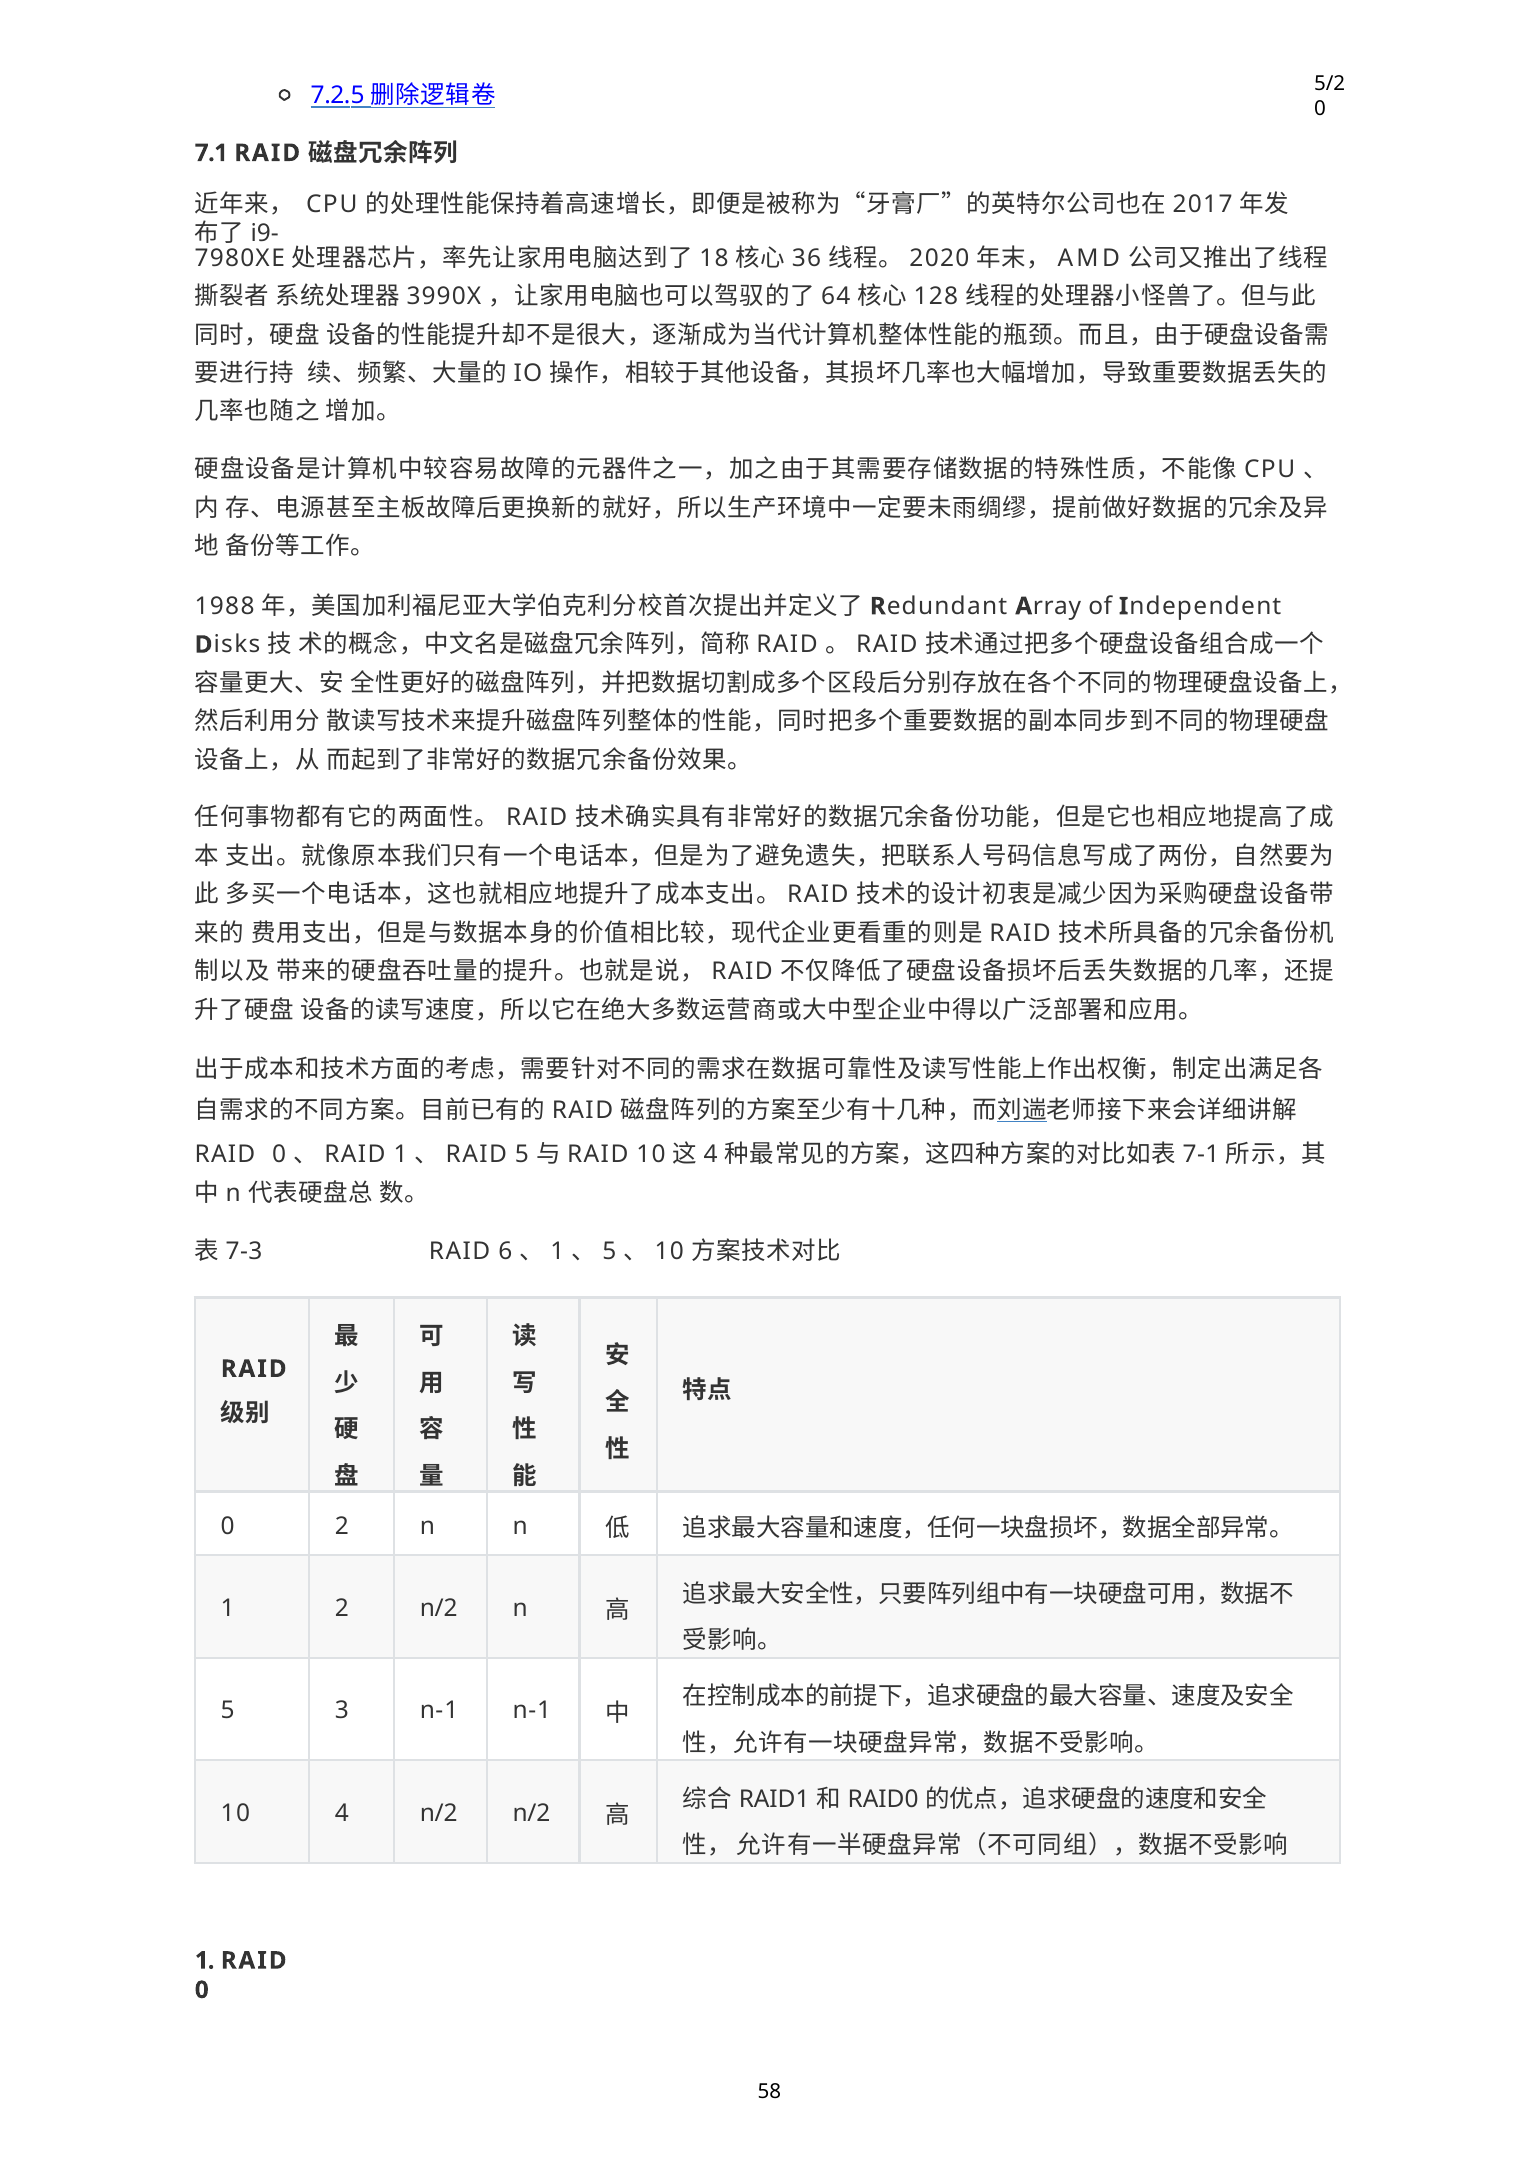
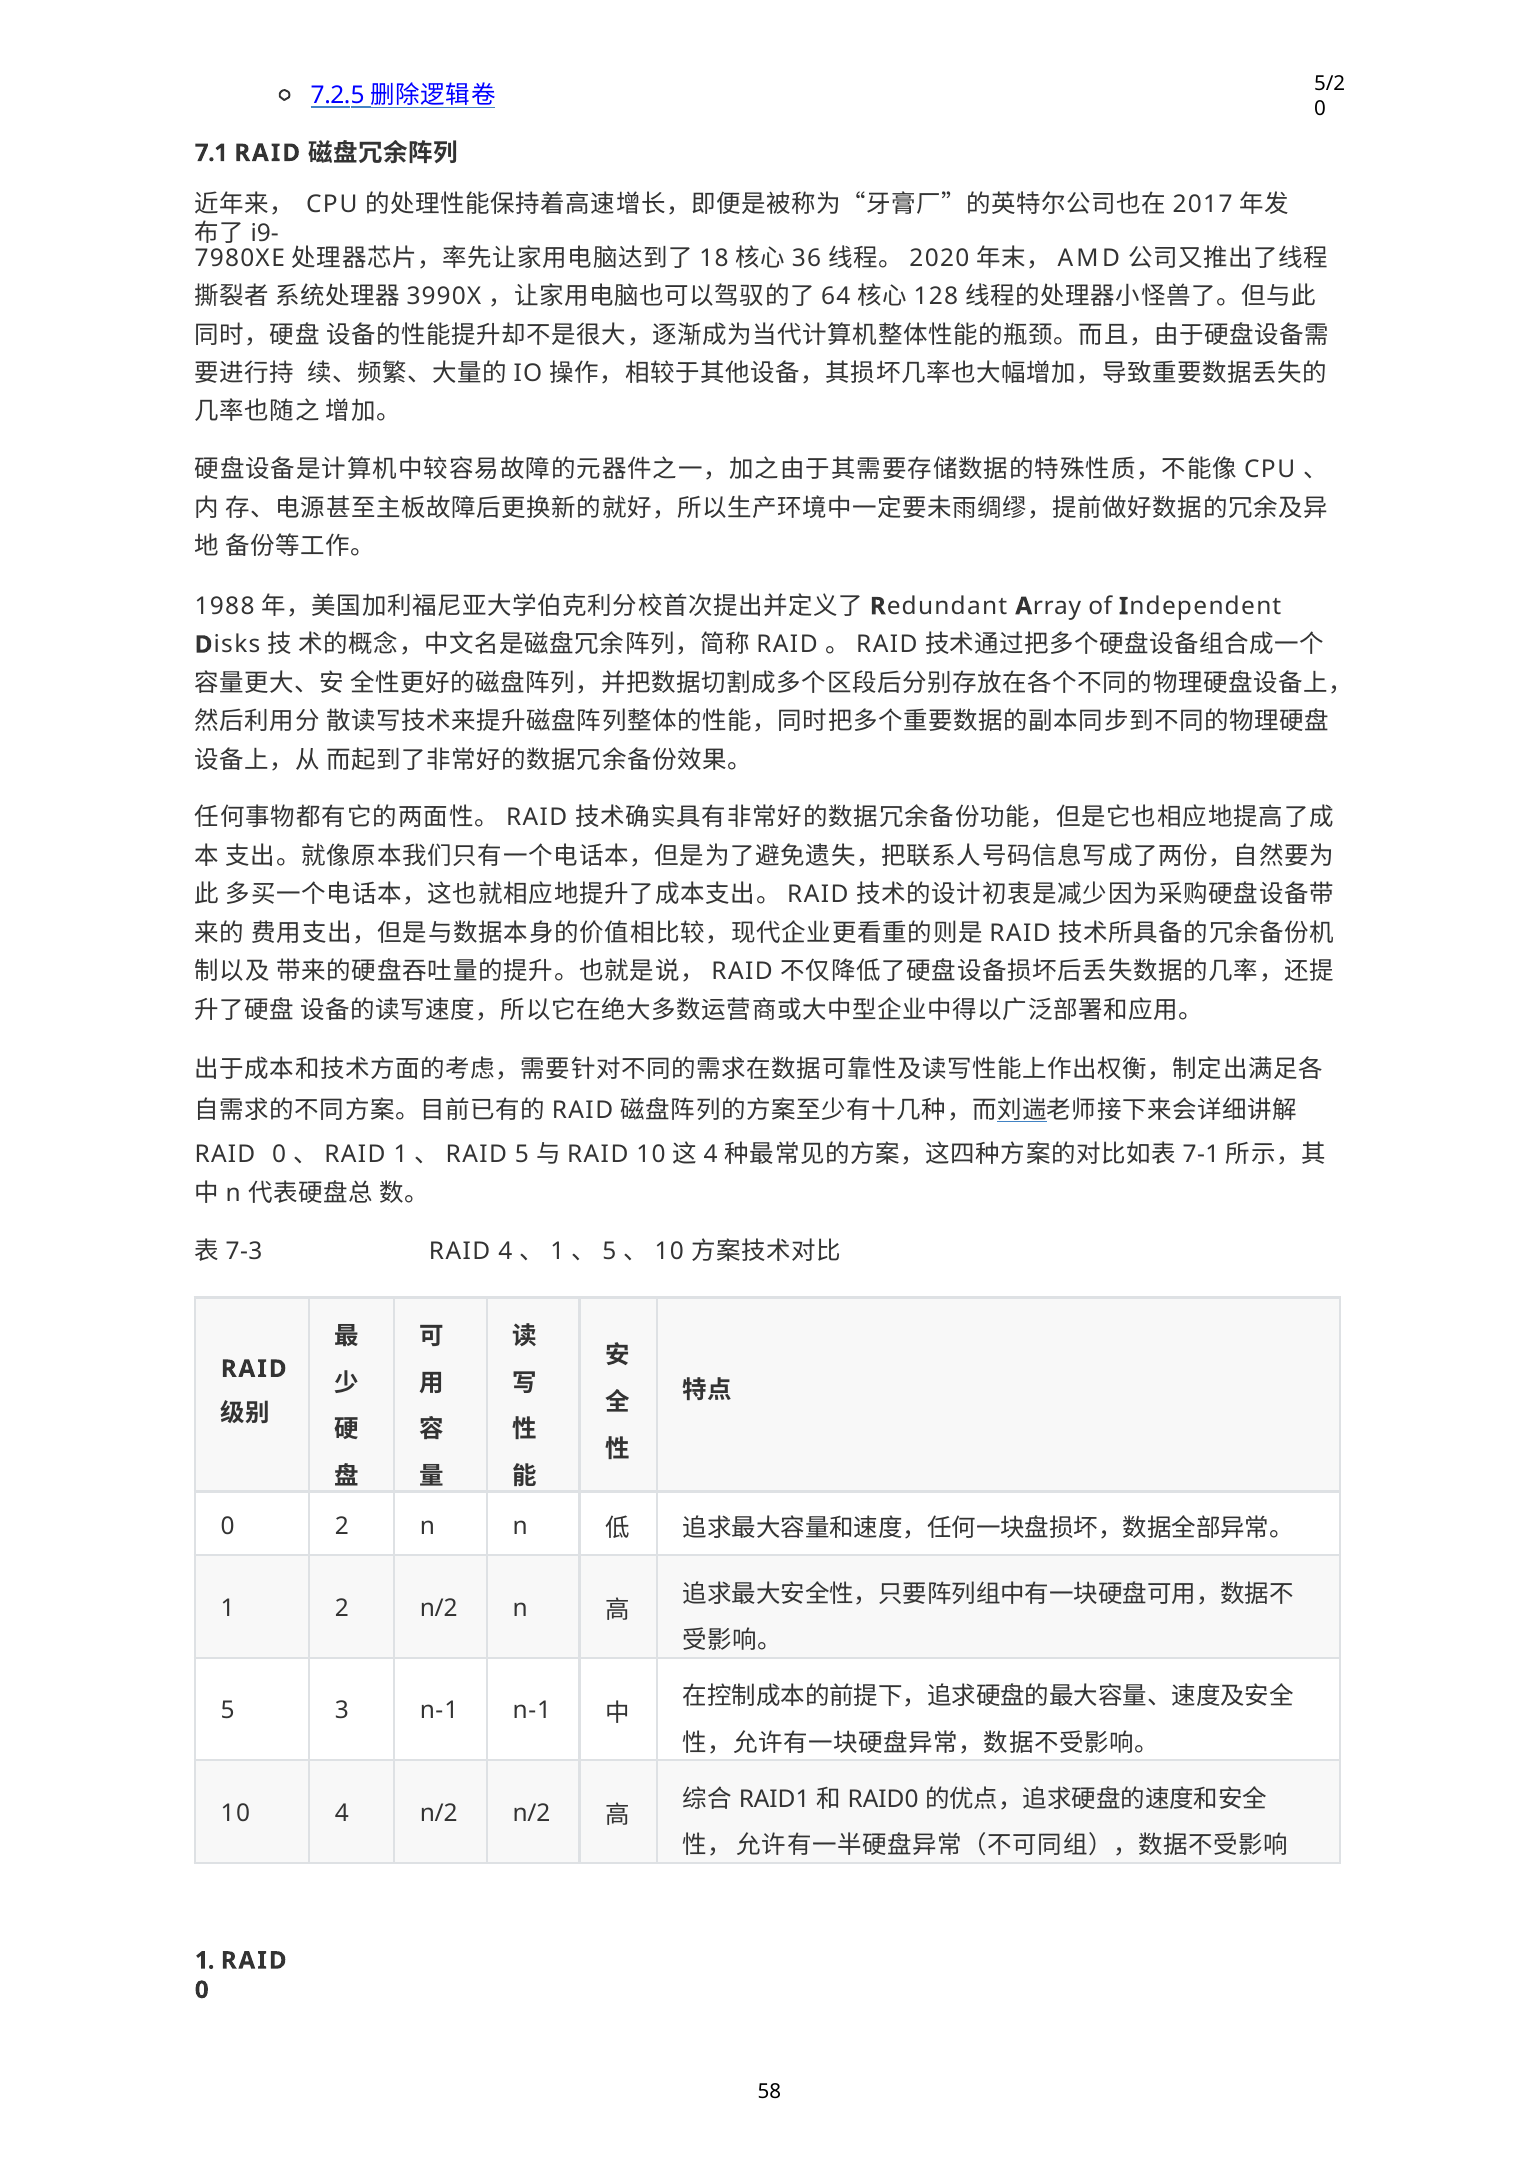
RAID 6: 6 -> 4 (505, 1251)
